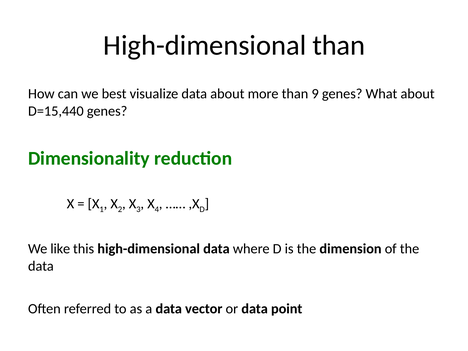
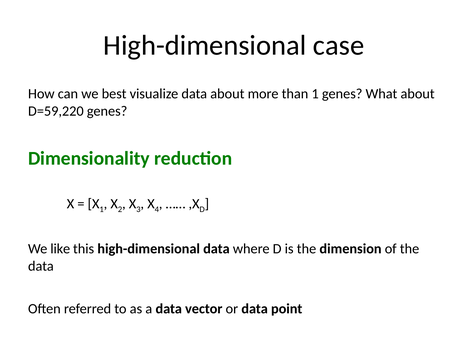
High-dimensional than: than -> case (339, 45)
than 9: 9 -> 1 (315, 94)
D=15,440: D=15,440 -> D=59,220 (56, 111)
